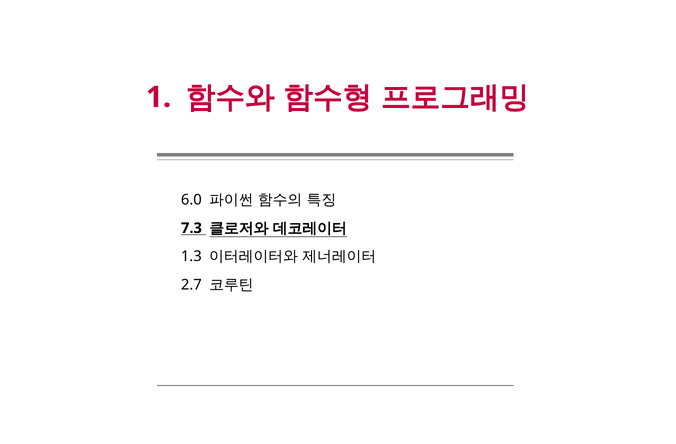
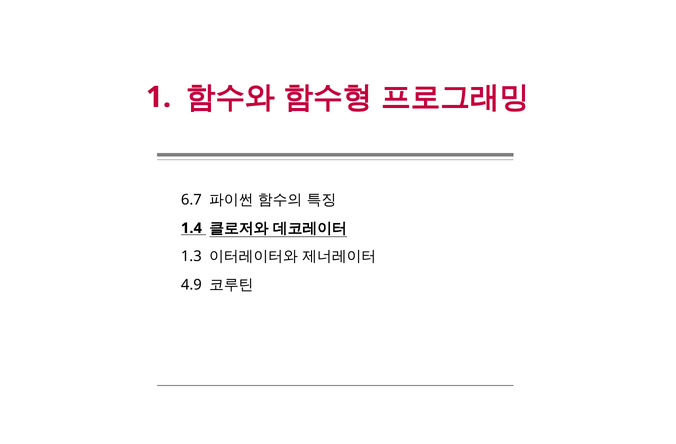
6.0: 6.0 -> 6.7 (191, 200)
7.3: 7.3 -> 1.4 (191, 228)
2.7: 2.7 -> 4.9 (191, 285)
